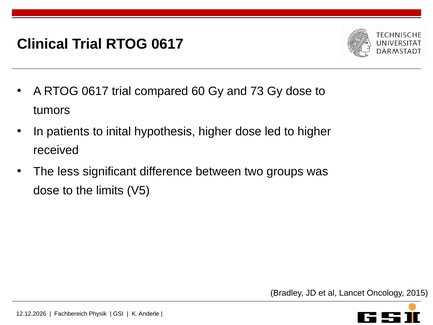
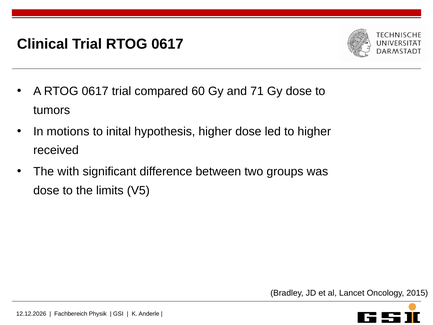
73: 73 -> 71 (257, 91)
patients: patients -> motions (68, 131)
less: less -> with (68, 172)
